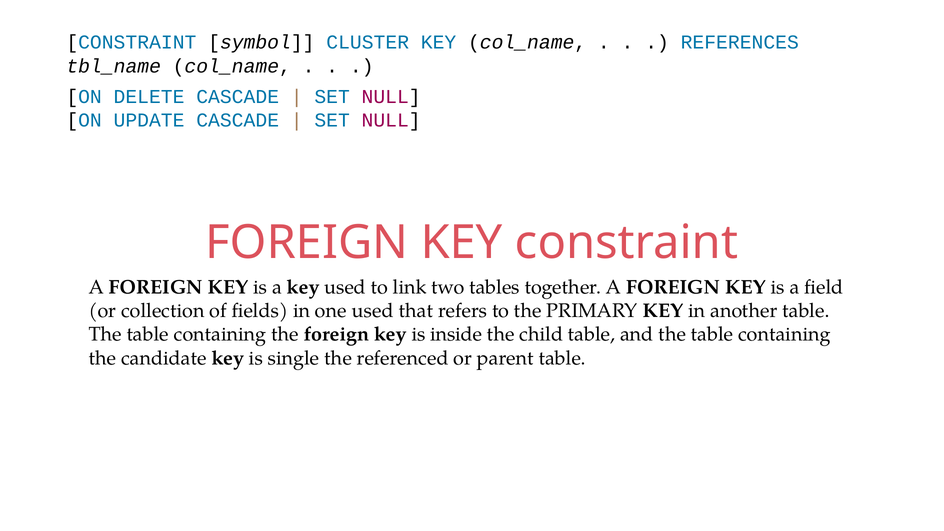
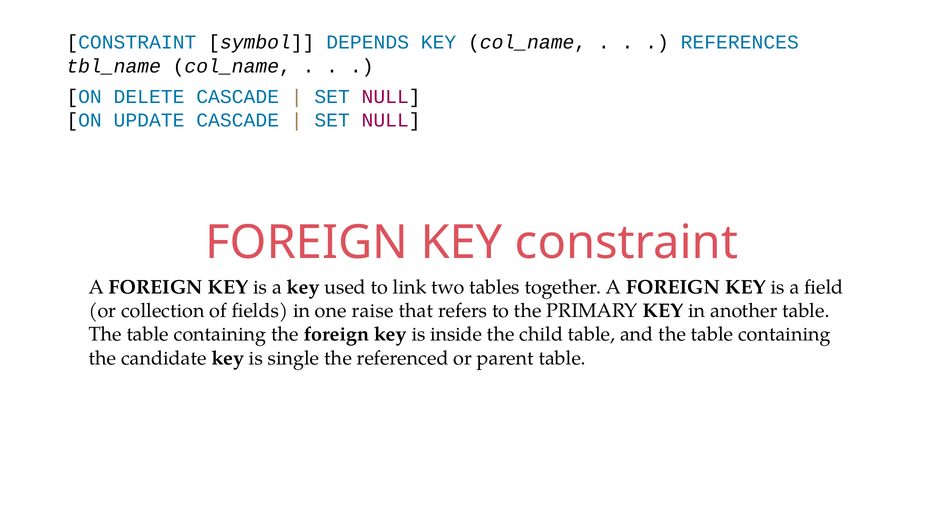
CLUSTER: CLUSTER -> DEPENDS (368, 42)
one used: used -> raise (373, 311)
